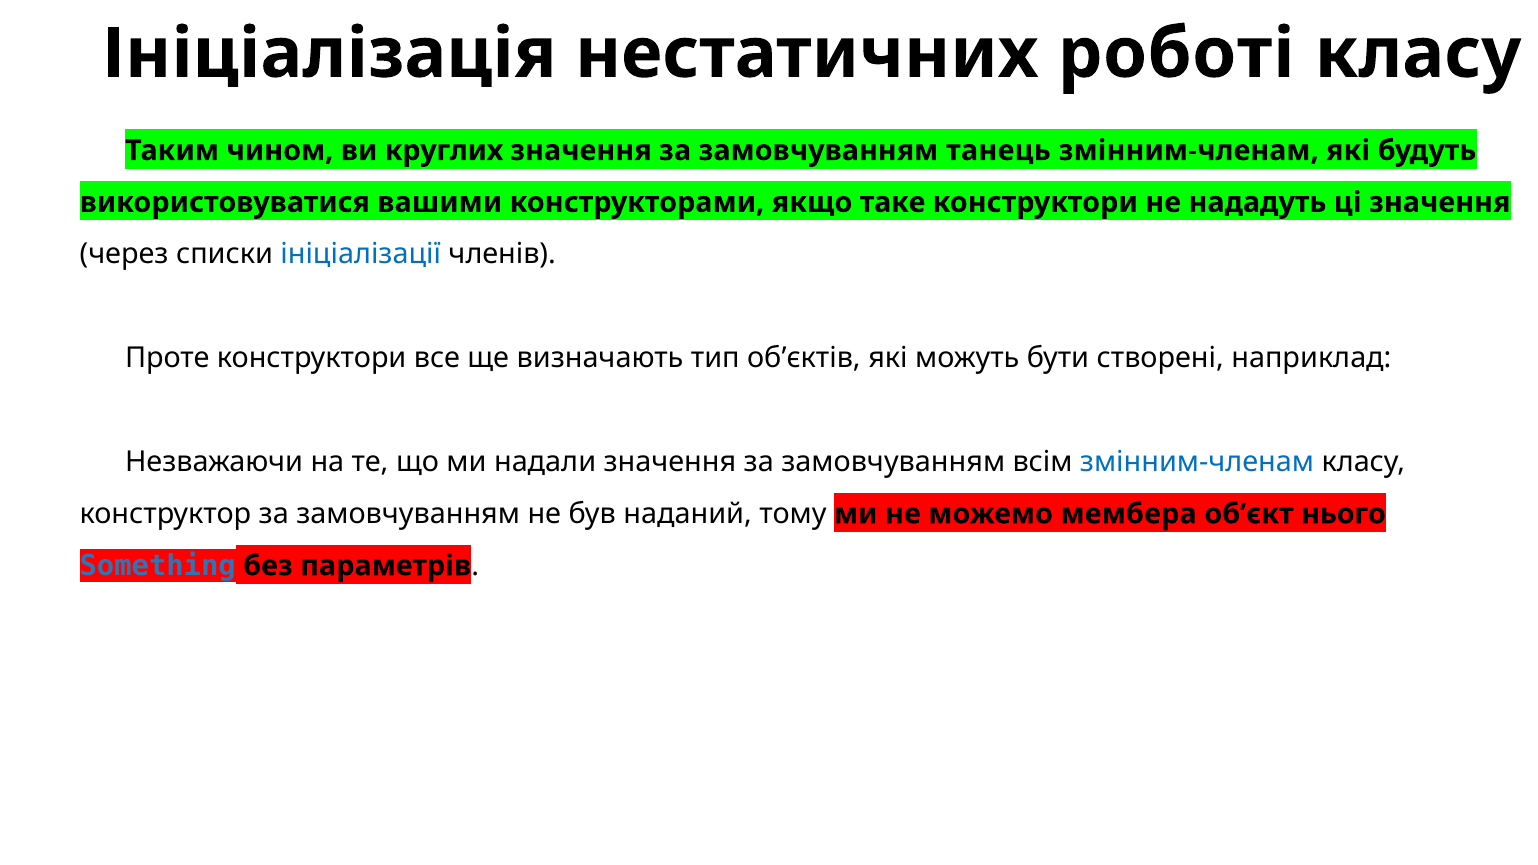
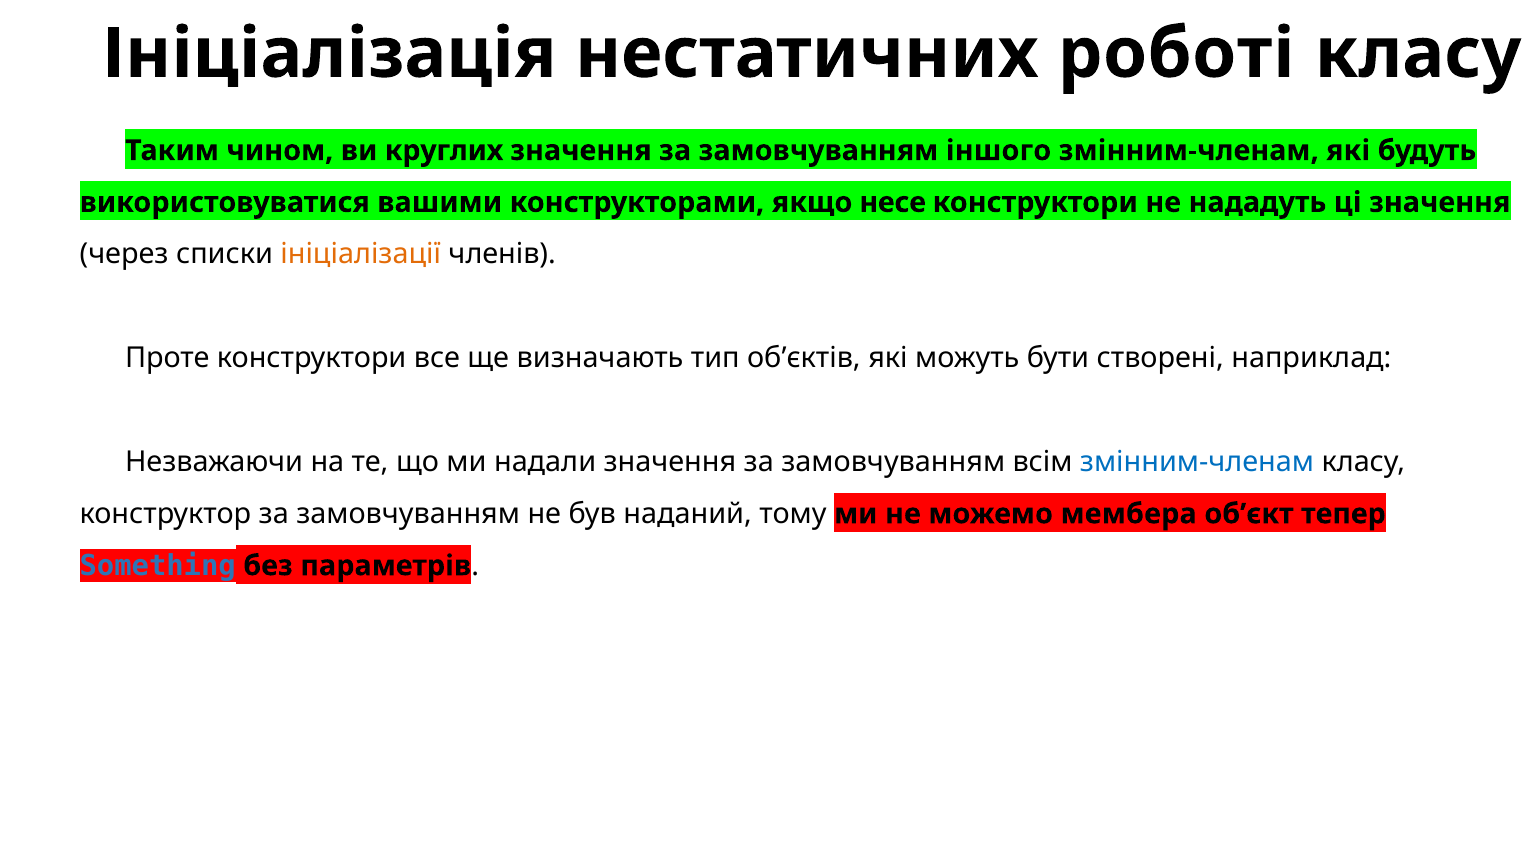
танець: танець -> іншого (999, 151)
таке: таке -> несе (893, 202)
ініціалізації colour: blue -> orange (361, 254)
нього: нього -> тепер (1343, 514)
